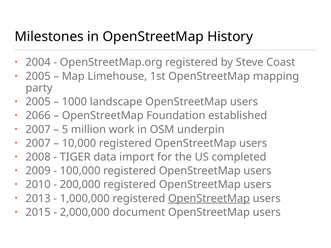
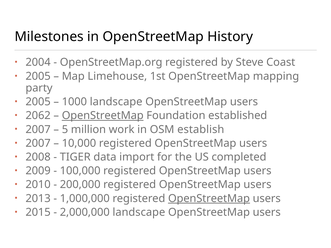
2066: 2066 -> 2062 (38, 116)
OpenStreetMap underline: none -> present (103, 116)
underpin: underpin -> establish (201, 130)
2,000,000 document: document -> landscape (139, 212)
